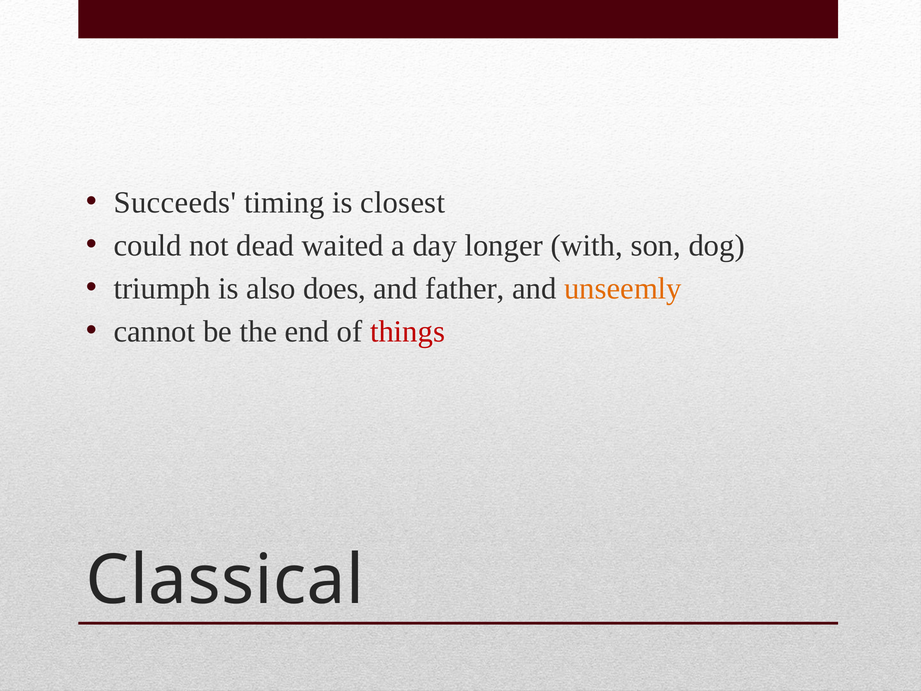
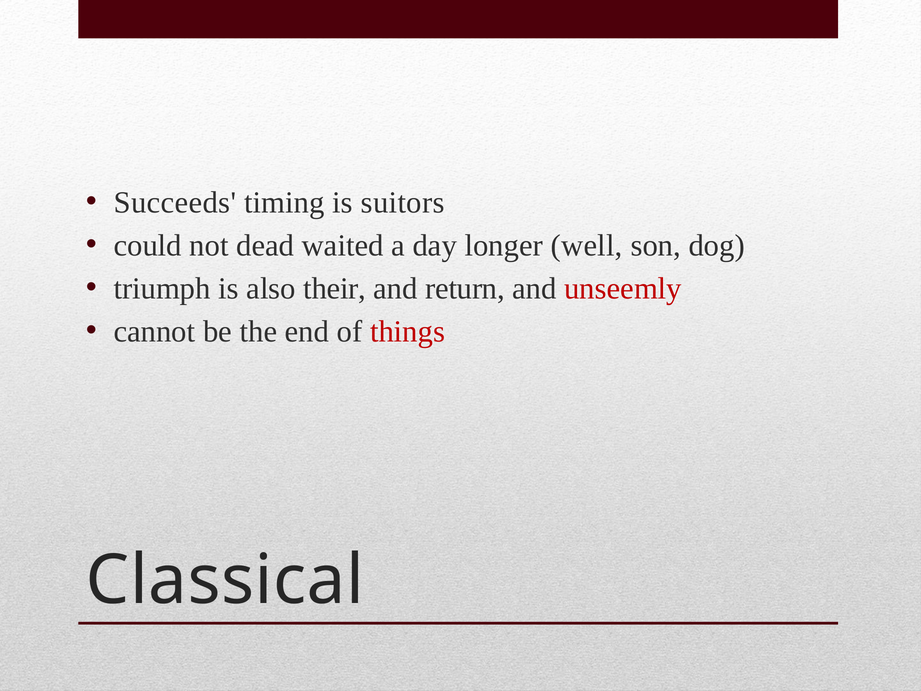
closest: closest -> suitors (403, 202)
with: with -> well (587, 245)
does: does -> their (335, 288)
father: father -> return (465, 288)
unseemly colour: orange -> red (623, 288)
